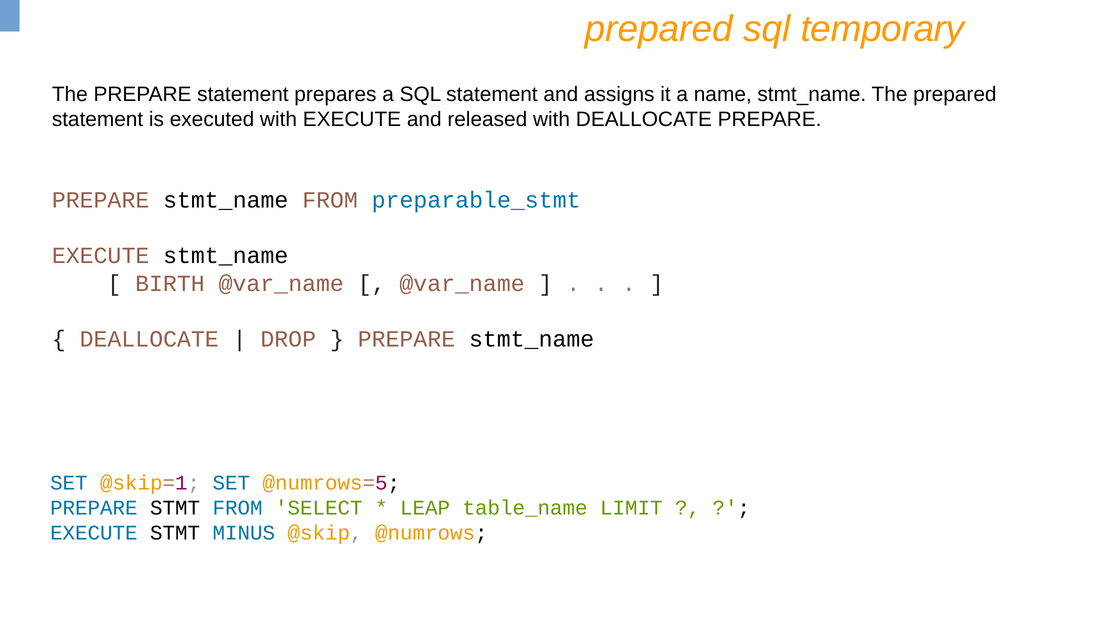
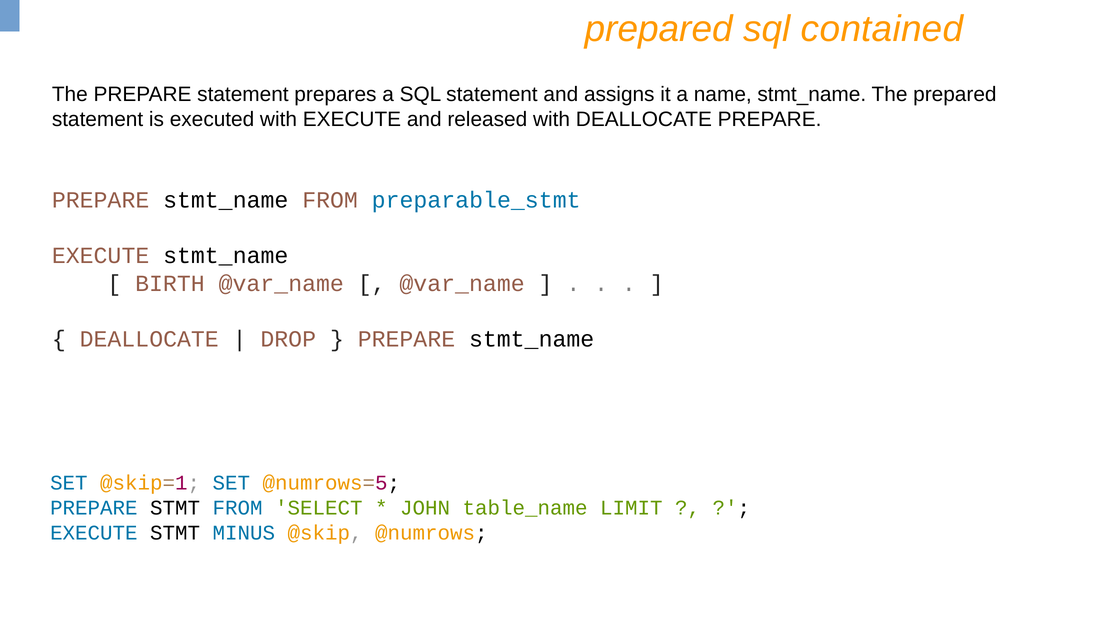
temporary: temporary -> contained (882, 29)
LEAP: LEAP -> JOHN (425, 508)
